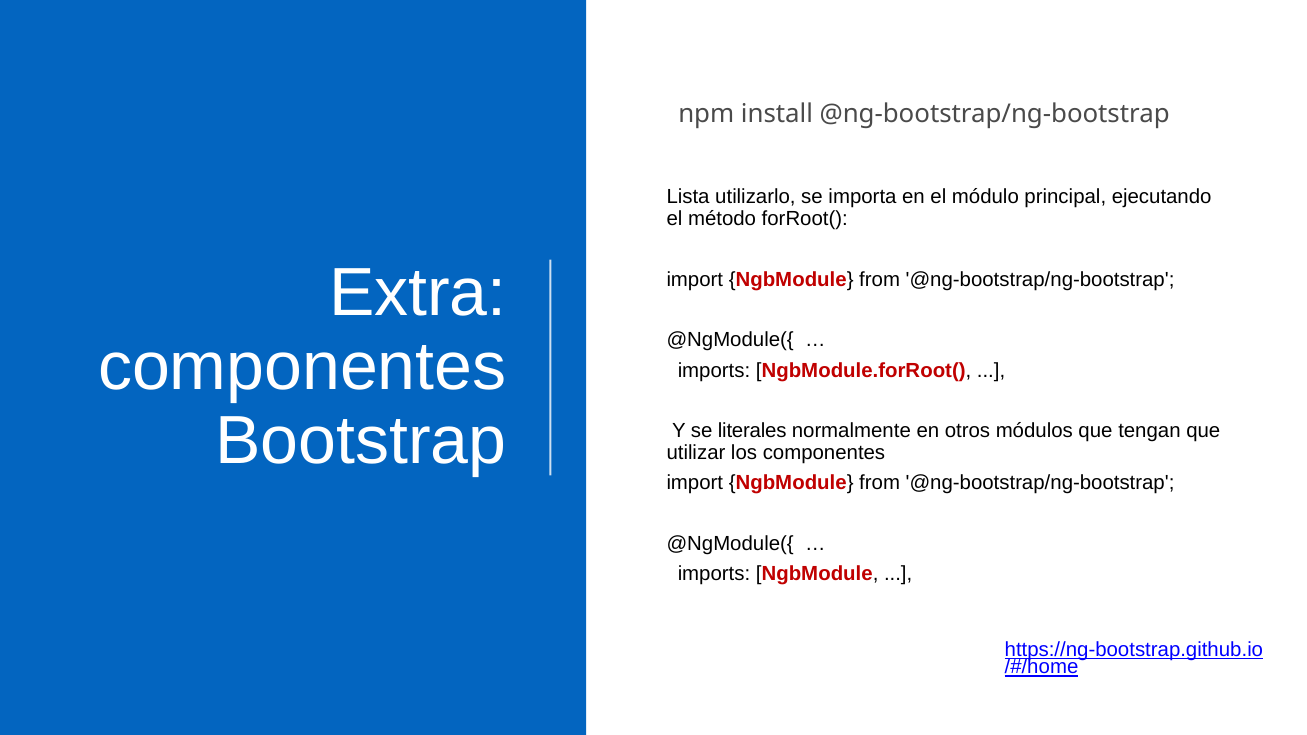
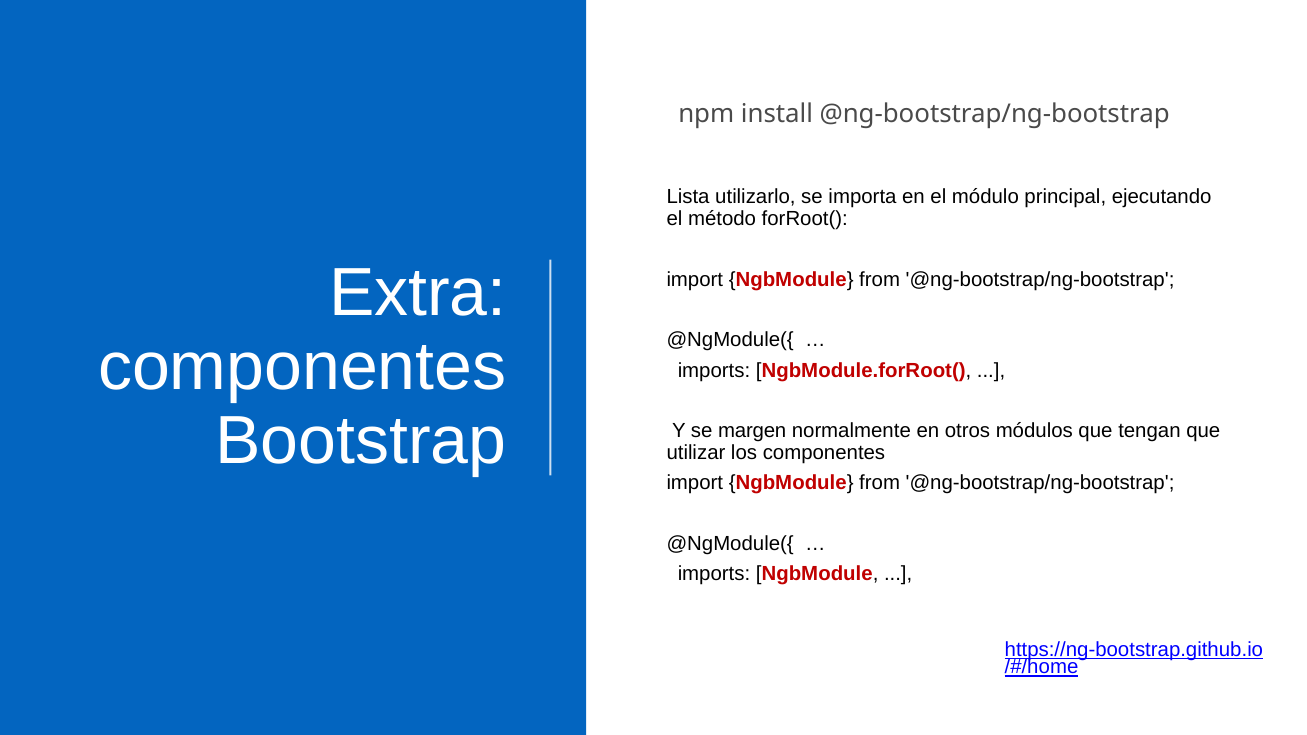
literales: literales -> margen (752, 431)
